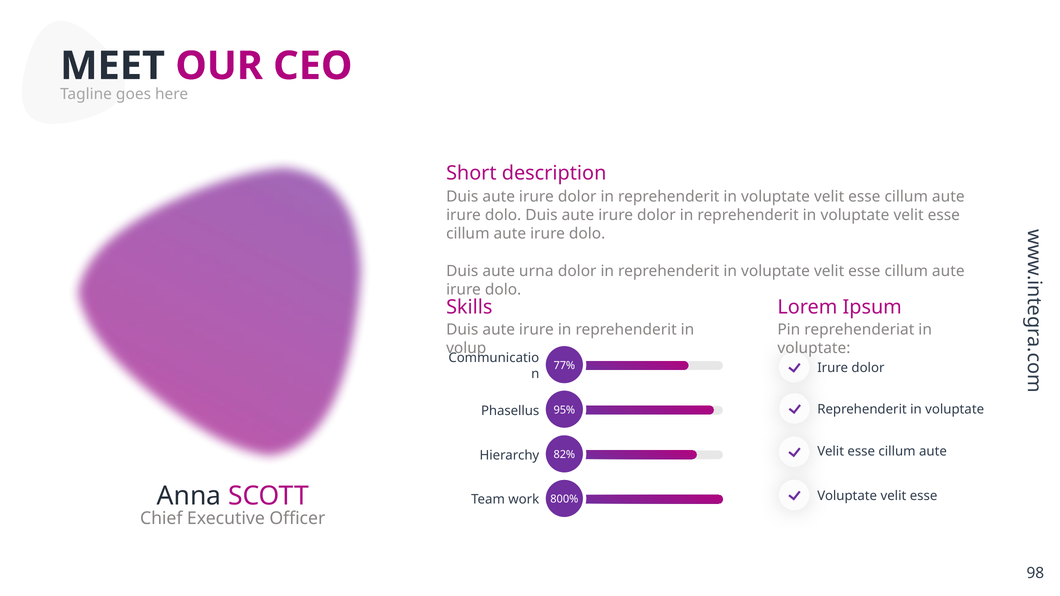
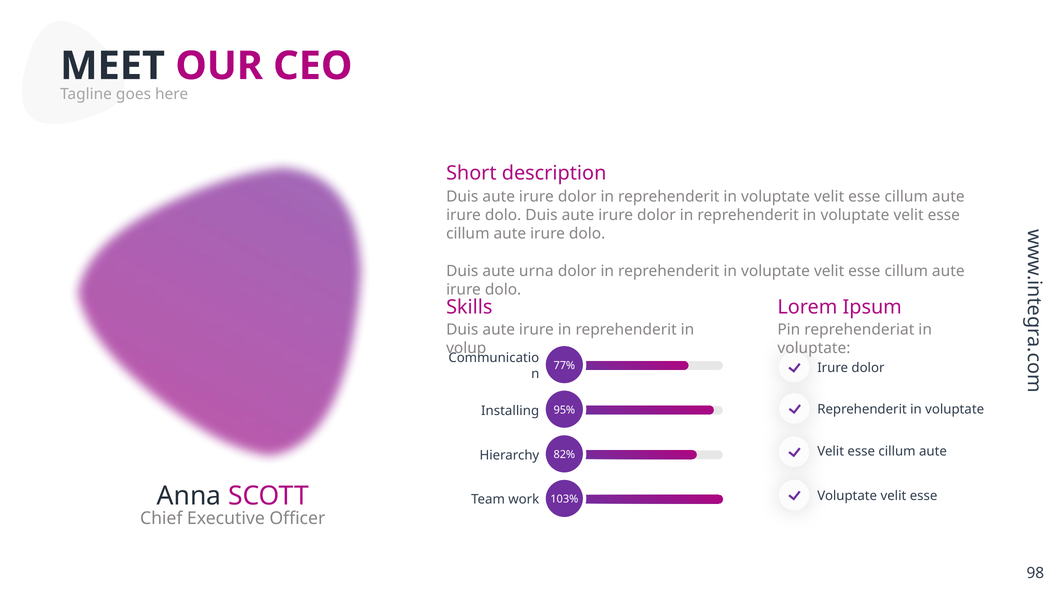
Phasellus: Phasellus -> Installing (510, 411)
800%: 800% -> 103% (564, 499)
